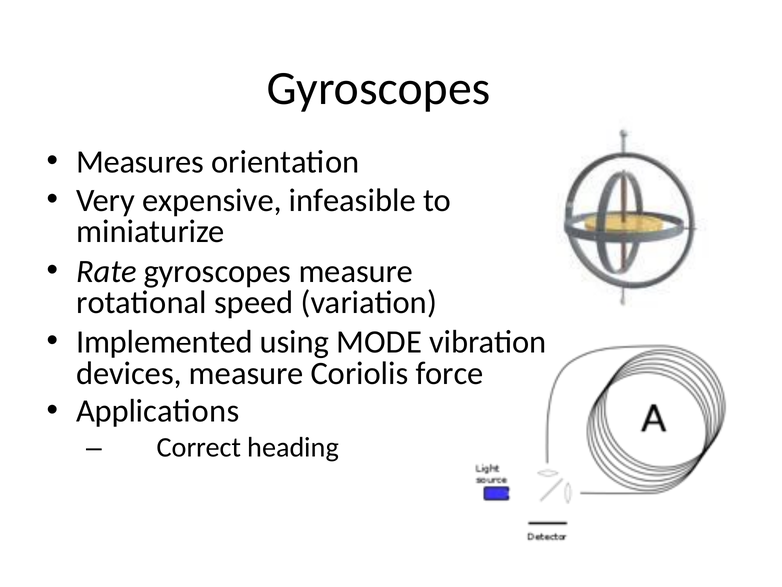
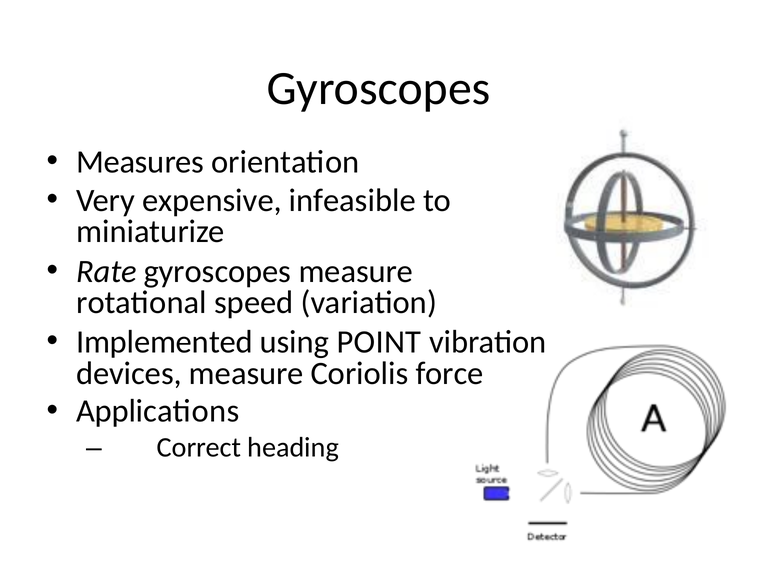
MODE: MODE -> POINT (379, 342)
